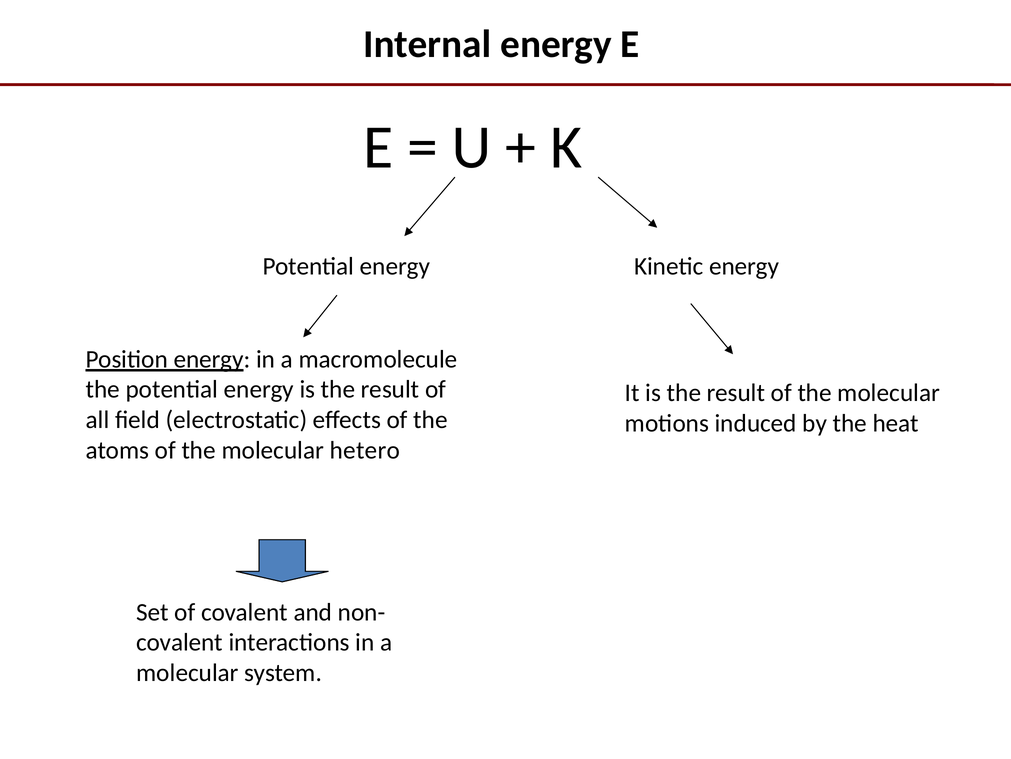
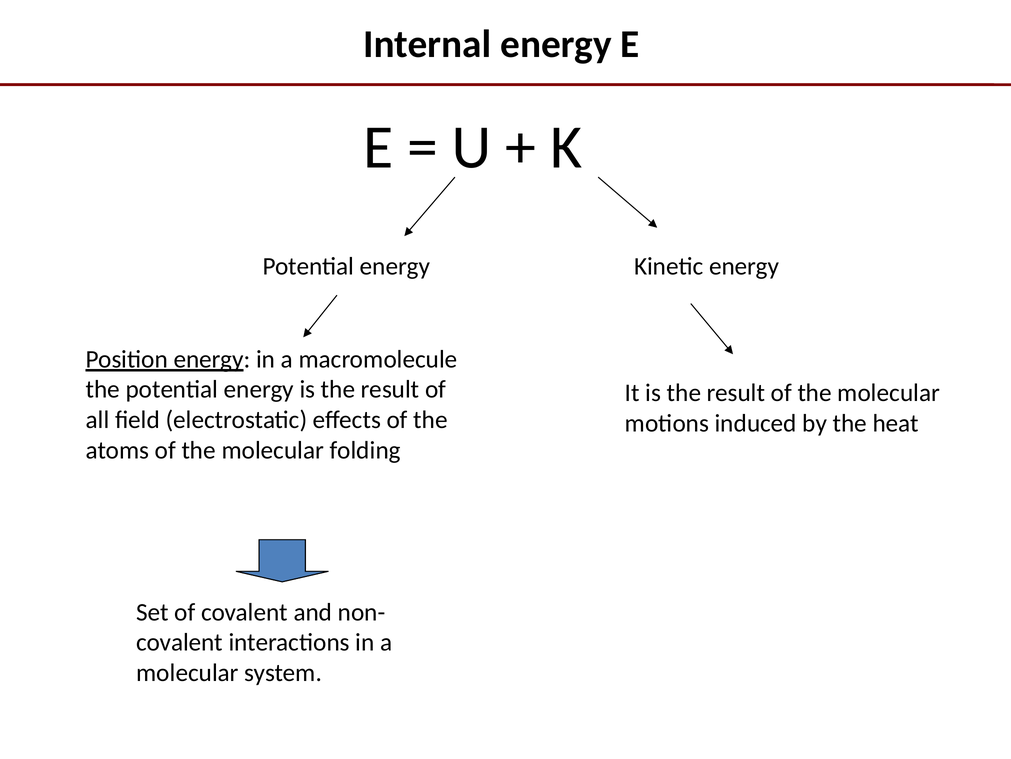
hetero: hetero -> folding (365, 450)
